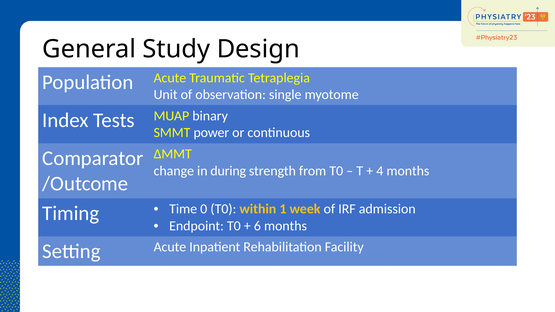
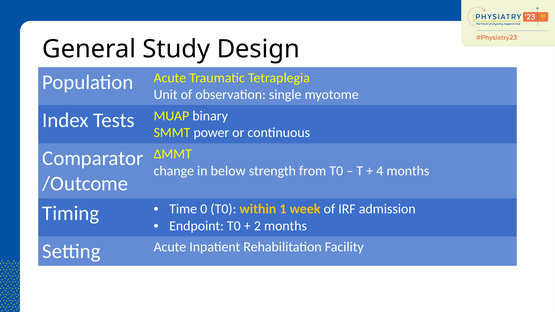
during: during -> below (228, 171)
6: 6 -> 2 (257, 226)
